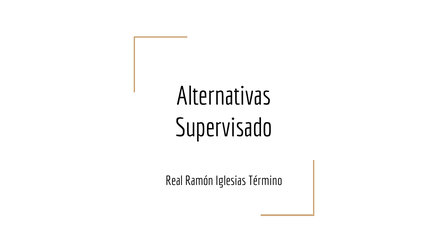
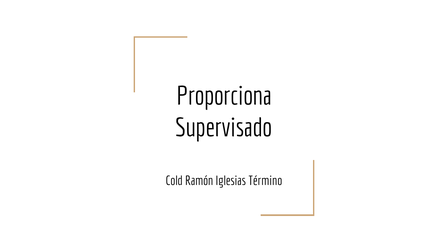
Alternativas: Alternativas -> Proporciona (224, 96)
Real: Real -> Cold (174, 181)
